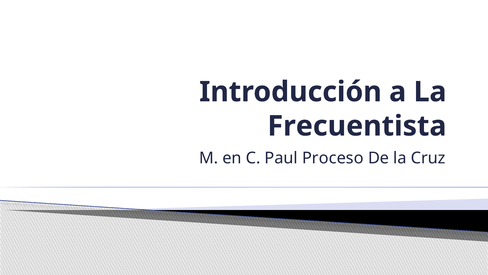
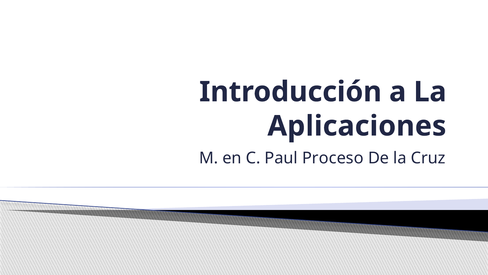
Frecuentista: Frecuentista -> Aplicaciones (357, 126)
